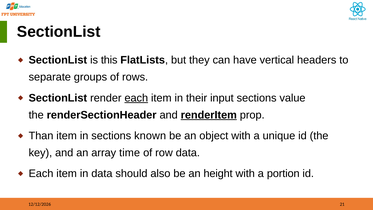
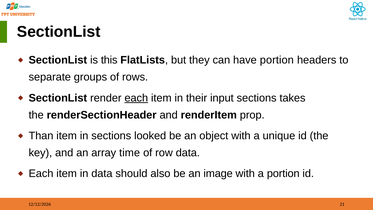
have vertical: vertical -> portion (277, 60)
value: value -> takes (292, 98)
renderItem underline: present -> none (209, 115)
known: known -> looked (150, 136)
height: height -> image (218, 173)
